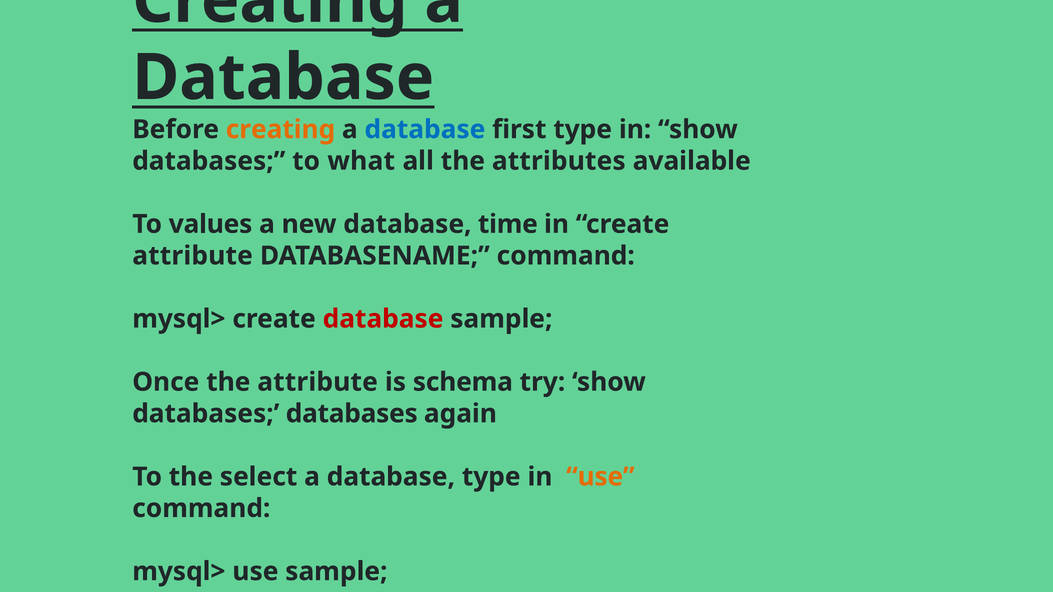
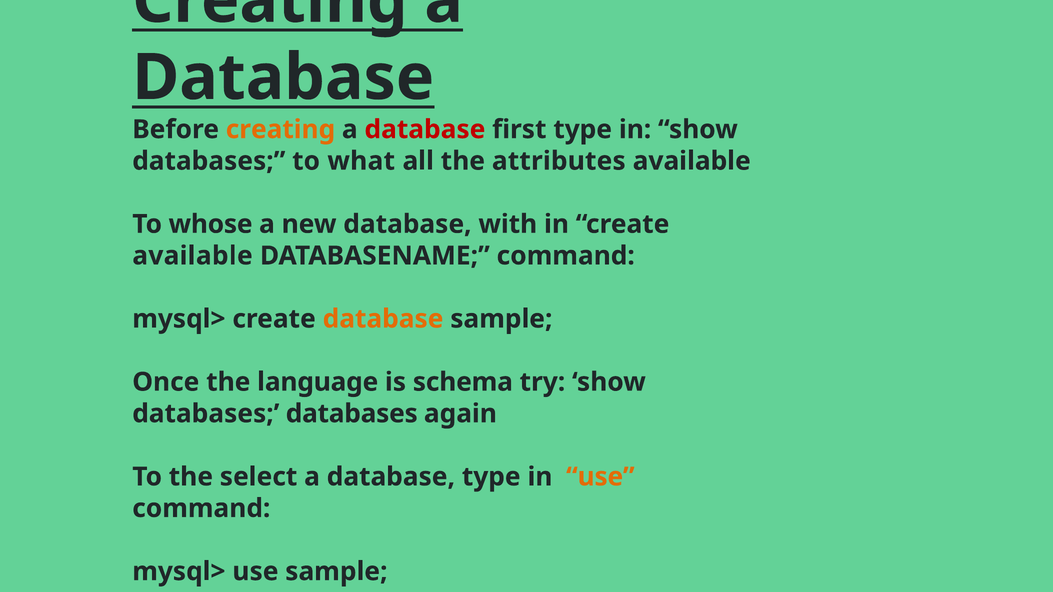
database colour: blue -> red (425, 130)
values: values -> whose (211, 224)
time: time -> with (508, 224)
attribute: attribute -> available (192, 256)
database colour: red -> orange (383, 319)
the attribute: attribute -> language (318, 382)
